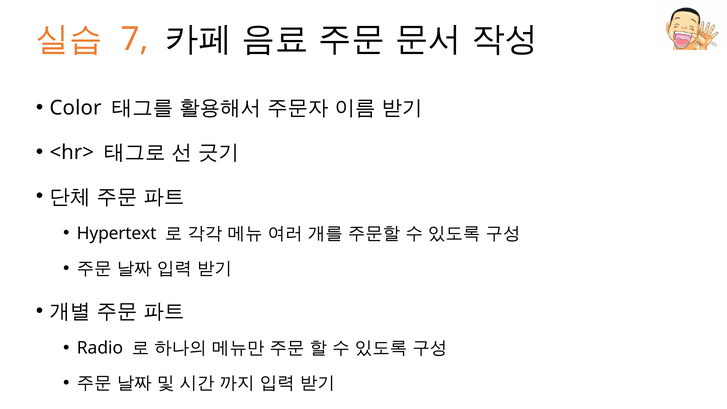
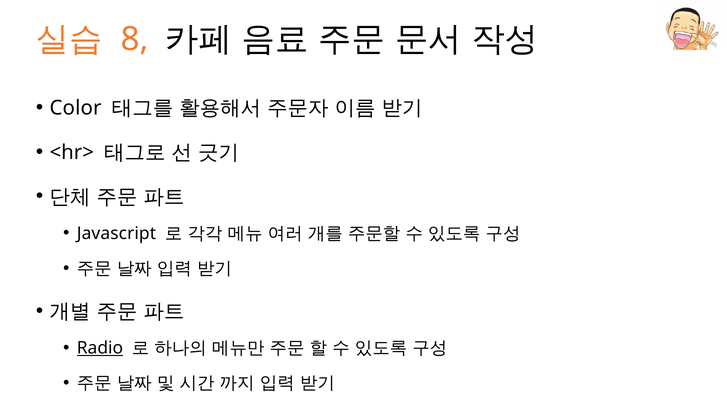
7: 7 -> 8 (135, 39)
Hypertext: Hypertext -> Javascript (116, 233)
Radio underline: none -> present (100, 348)
